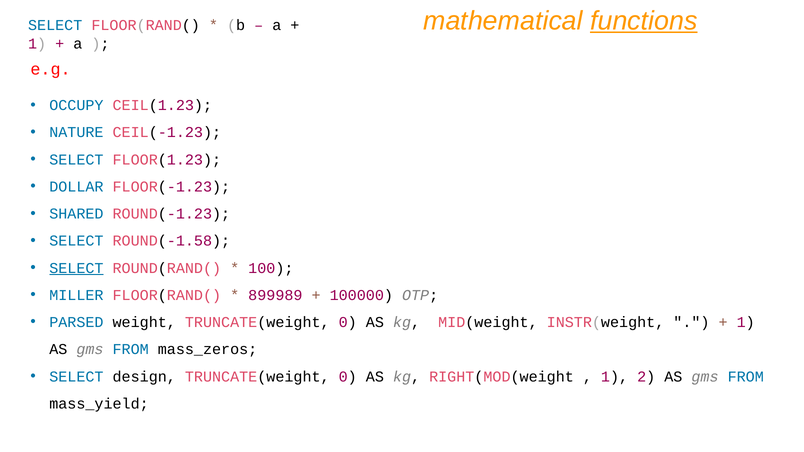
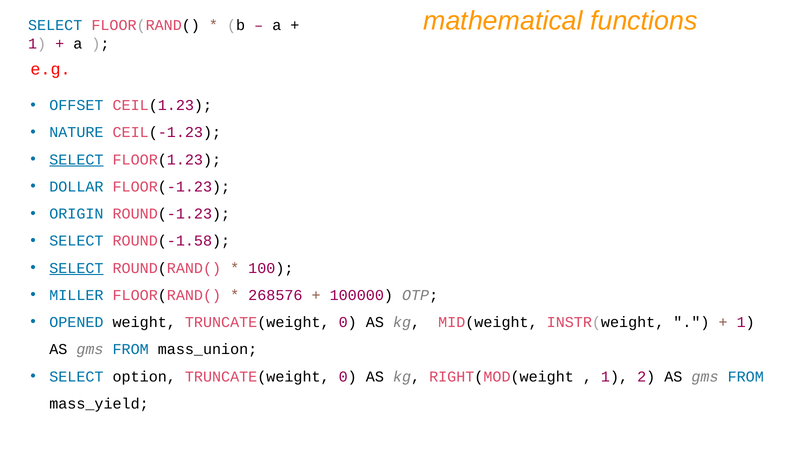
functions underline: present -> none (644, 21)
OCCUPY: OCCUPY -> OFFSET (76, 105)
SELECT underline: none -> present (76, 160)
SHARED: SHARED -> ORIGIN (76, 214)
899989: 899989 -> 268576 (275, 295)
PARSED: PARSED -> OPENED (76, 322)
mass_zeros: mass_zeros -> mass_union (208, 350)
design: design -> option (144, 377)
